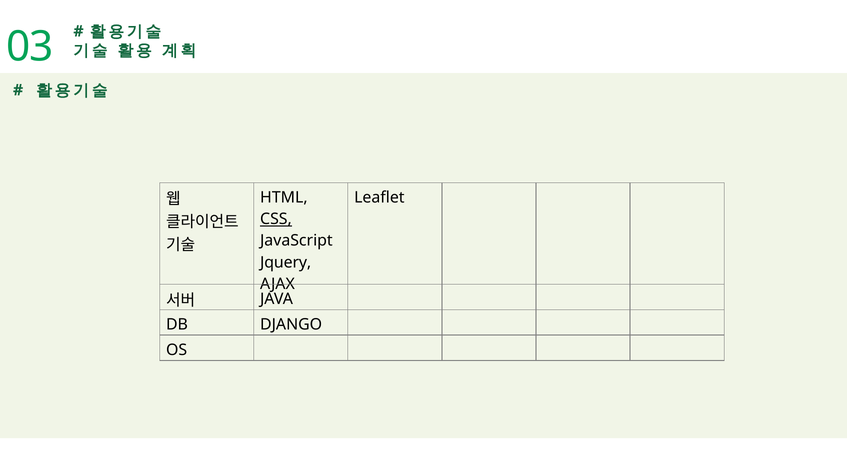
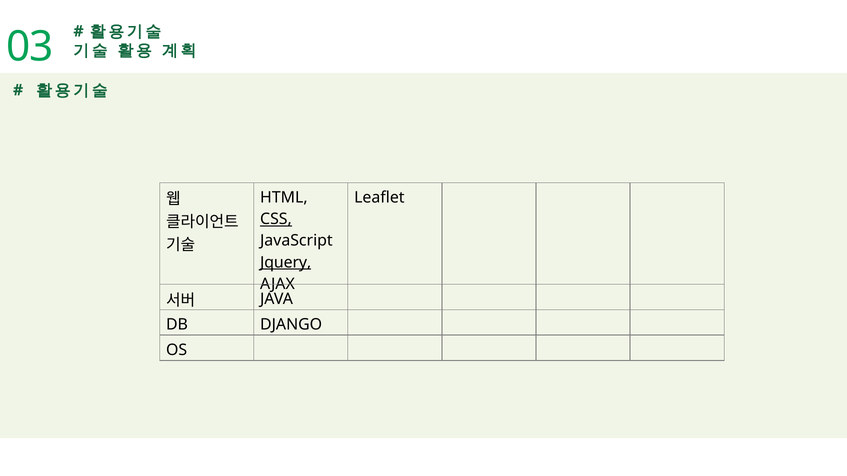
Jquery underline: none -> present (286, 263)
